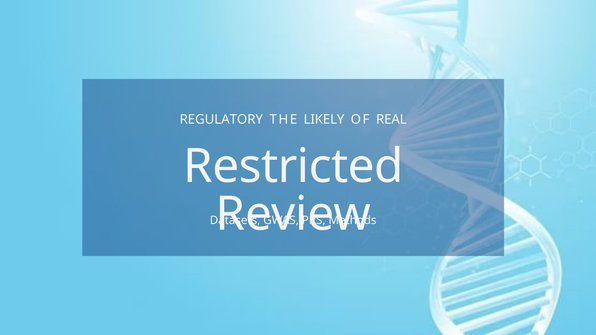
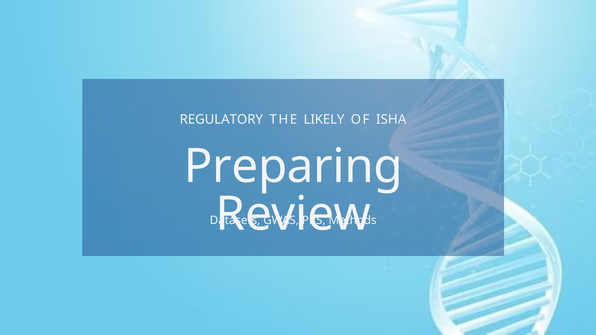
REAL: REAL -> ISHA (391, 120)
Restricted: Restricted -> Preparing (293, 167)
